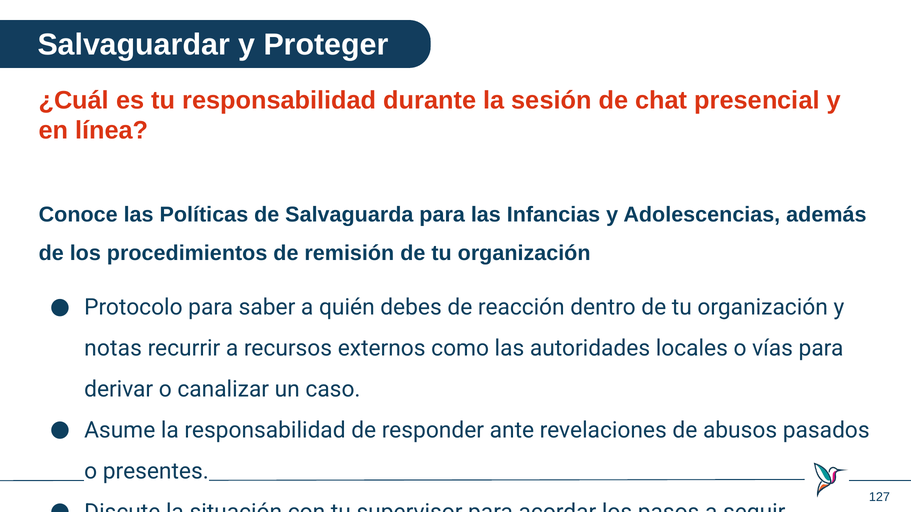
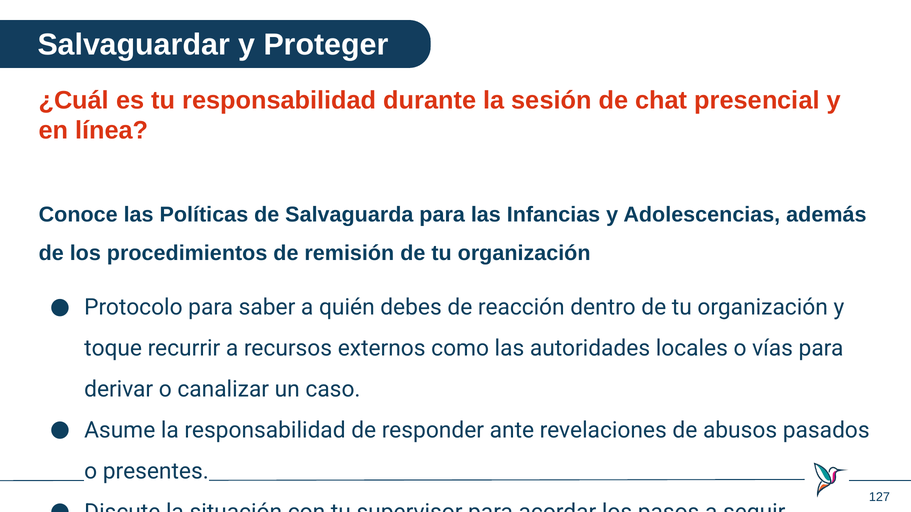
notas: notas -> toque (113, 349)
